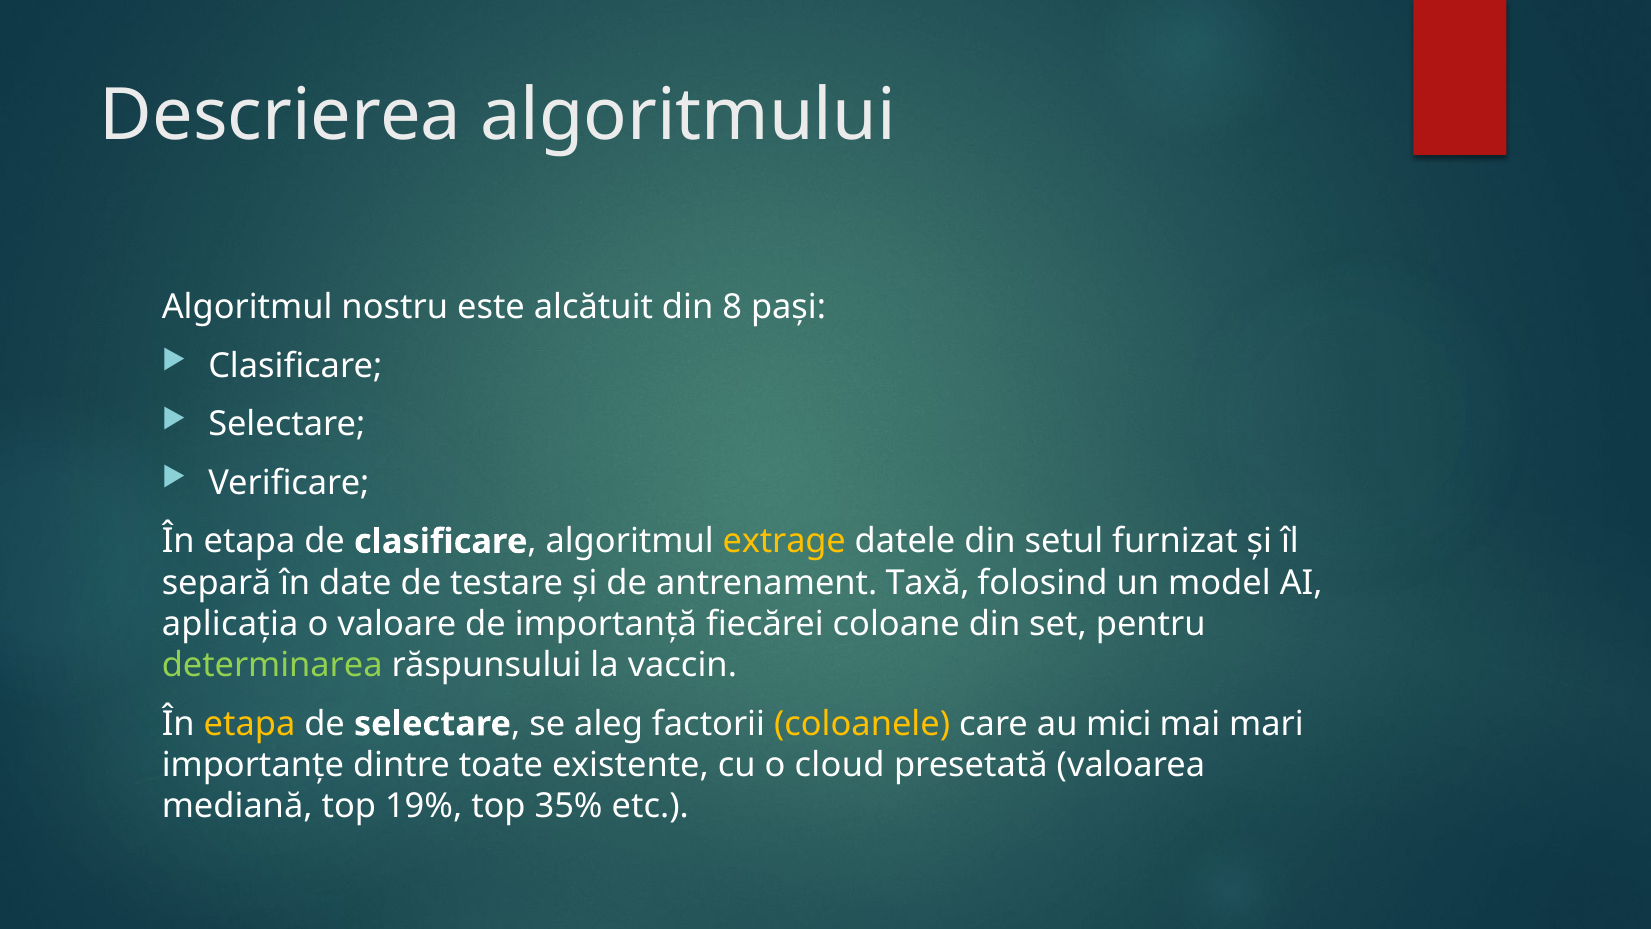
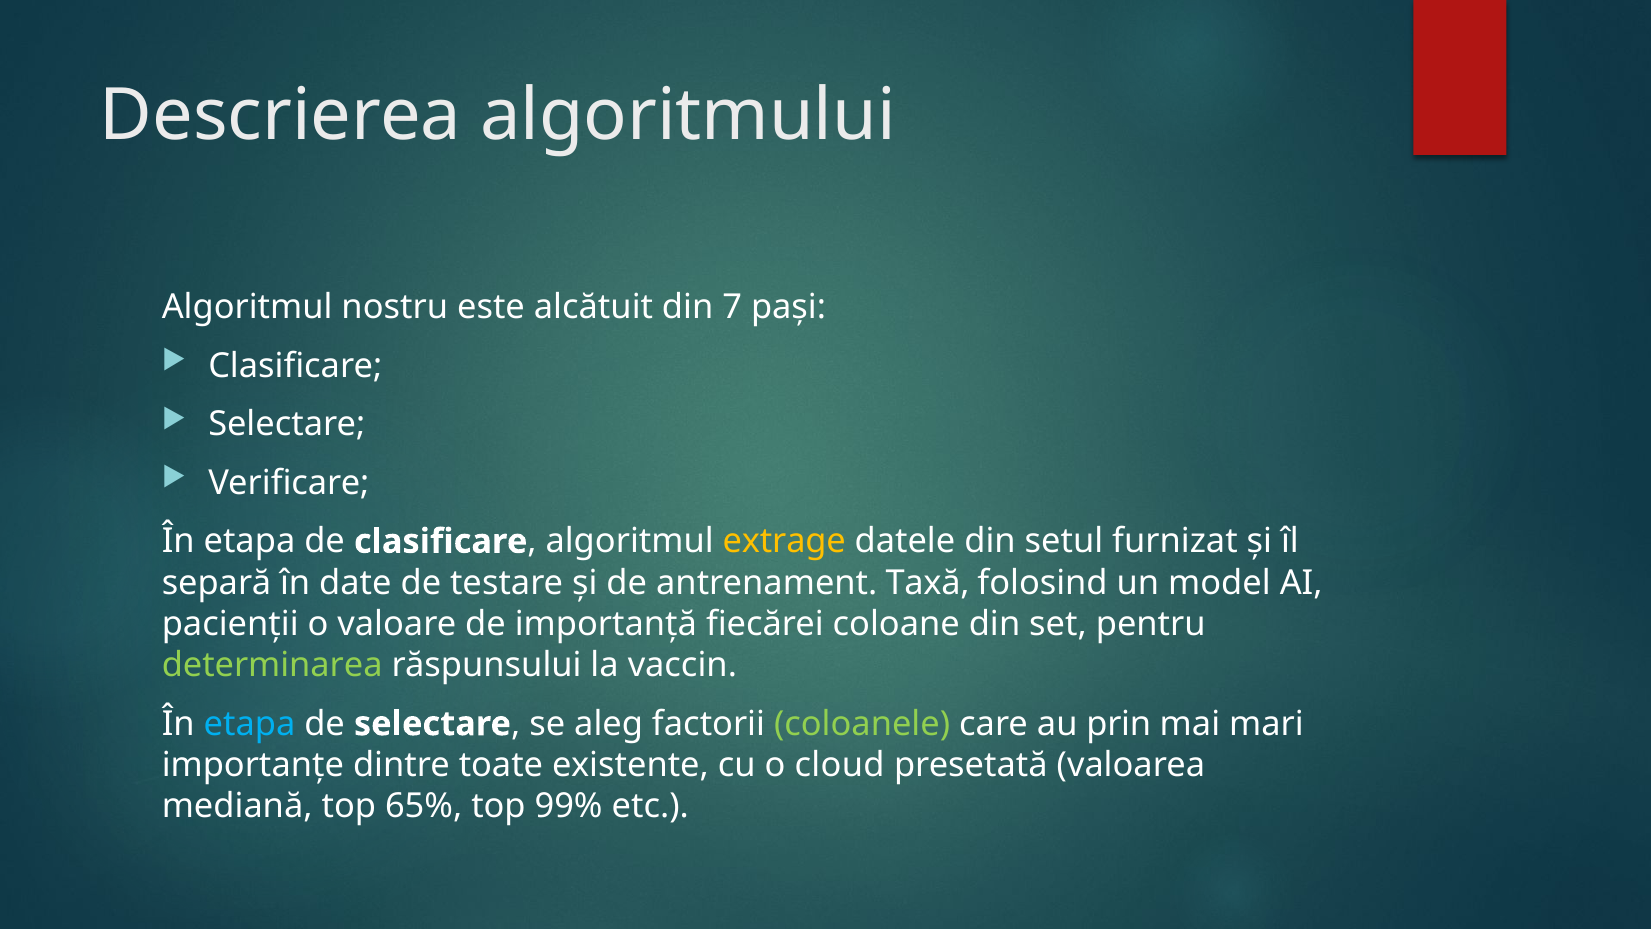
8: 8 -> 7 (732, 307)
aplicația: aplicația -> pacienții (230, 624)
etapa colour: yellow -> light blue (250, 724)
coloanele colour: yellow -> light green (862, 724)
mici: mici -> prin (1119, 724)
19%: 19% -> 65% (424, 806)
35%: 35% -> 99% (569, 806)
